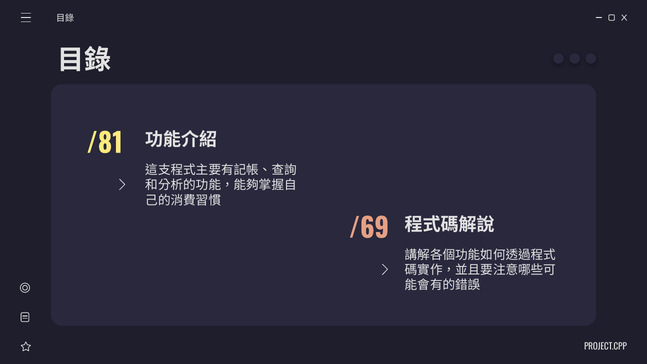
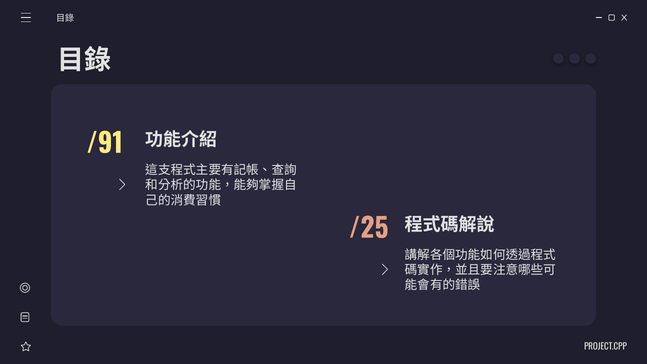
/81: /81 -> /91 (105, 144)
/69: /69 -> /25 (369, 229)
